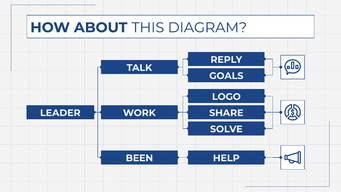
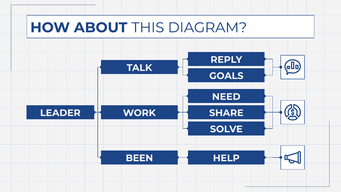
LOGO: LOGO -> NEED (226, 97)
